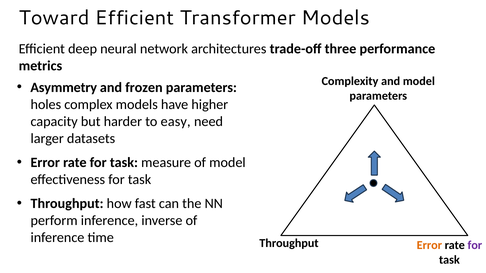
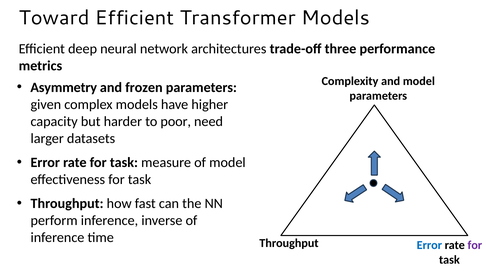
holes: holes -> given (46, 105)
easy: easy -> poor (176, 122)
Error colour: orange -> blue (429, 245)
